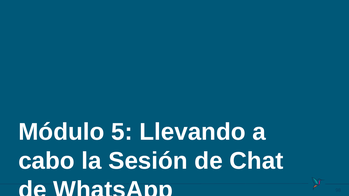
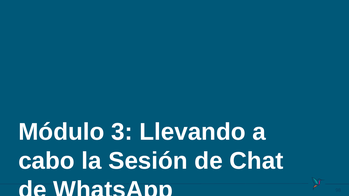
5: 5 -> 3 (122, 132)
